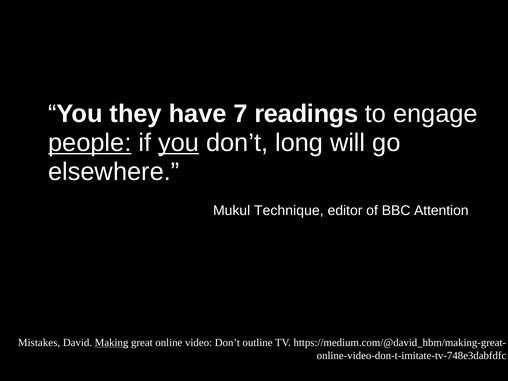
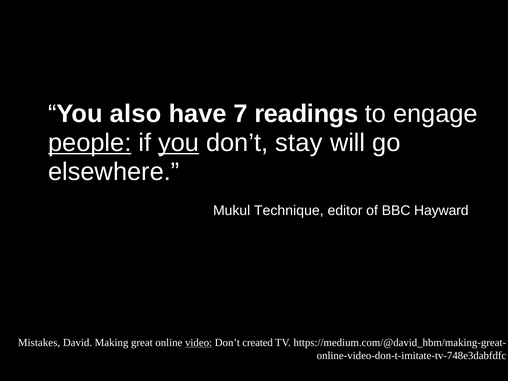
they: they -> also (136, 114)
long: long -> stay (299, 143)
Attention: Attention -> Hayward (441, 211)
Making underline: present -> none (112, 343)
video underline: none -> present (199, 343)
outline: outline -> created (258, 343)
